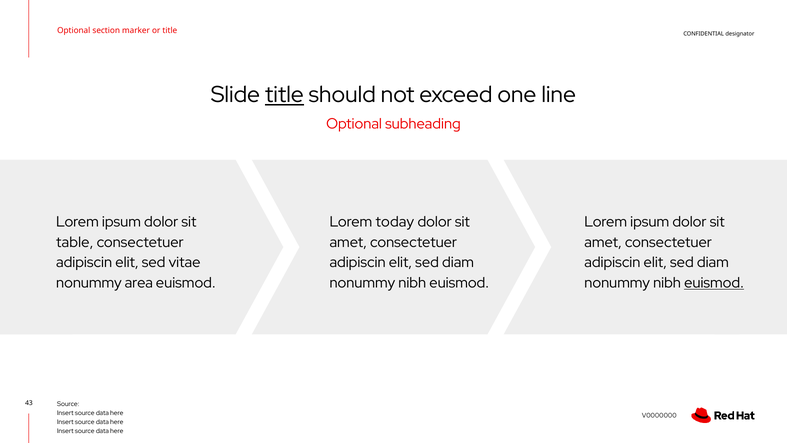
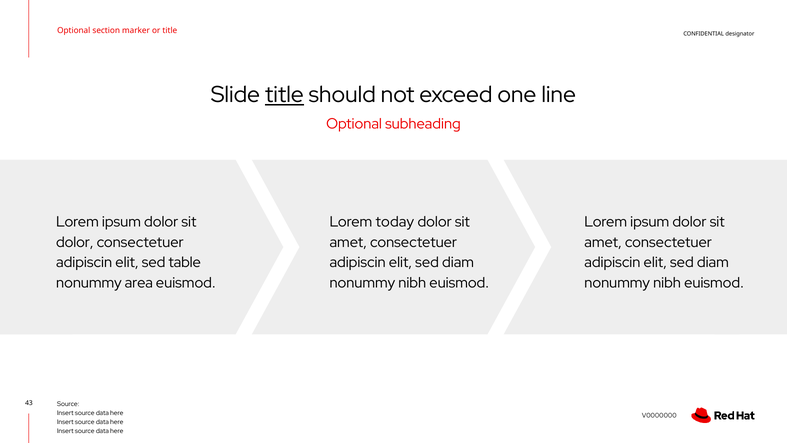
table: table -> dolor (75, 242)
vitae: vitae -> table (185, 262)
euismod underline: present -> none (714, 283)
